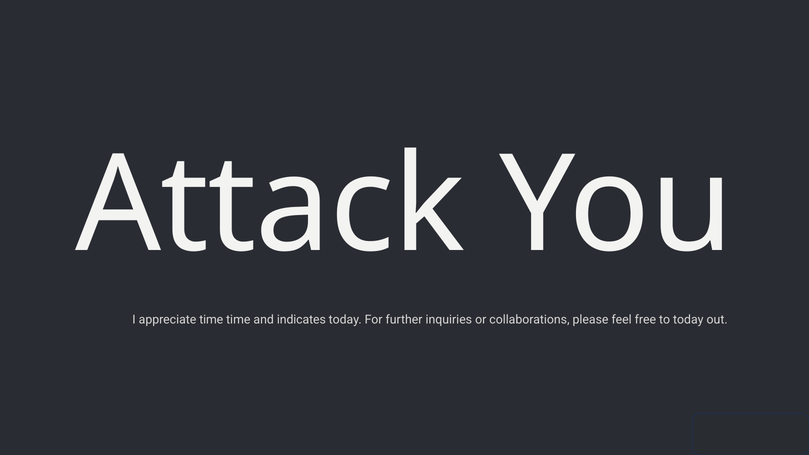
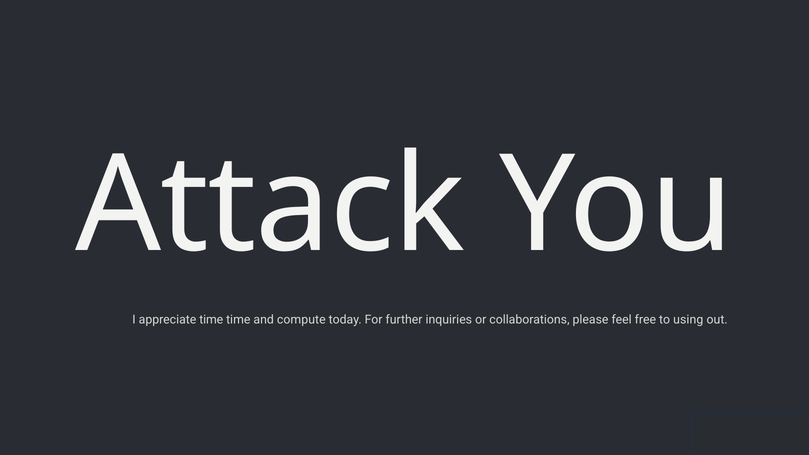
indicates: indicates -> compute (301, 320)
to today: today -> using (688, 320)
